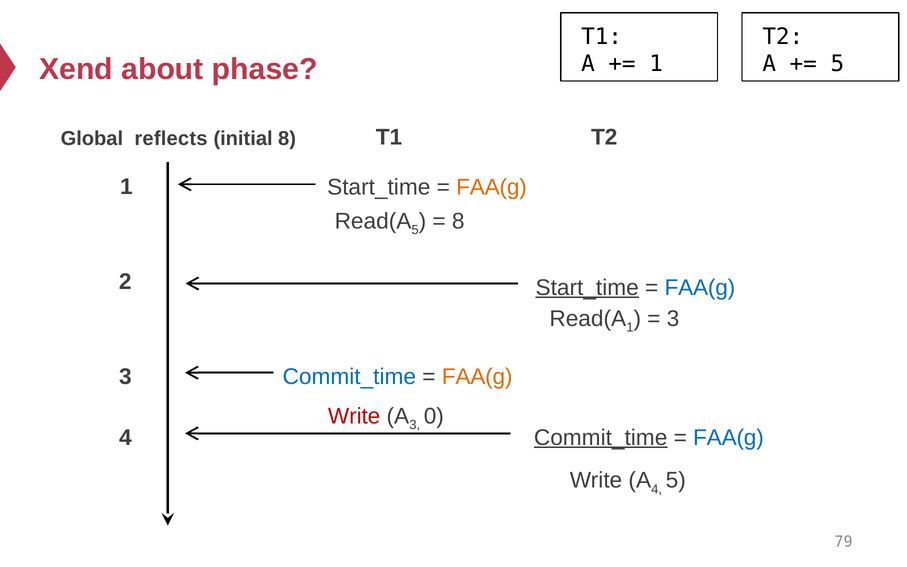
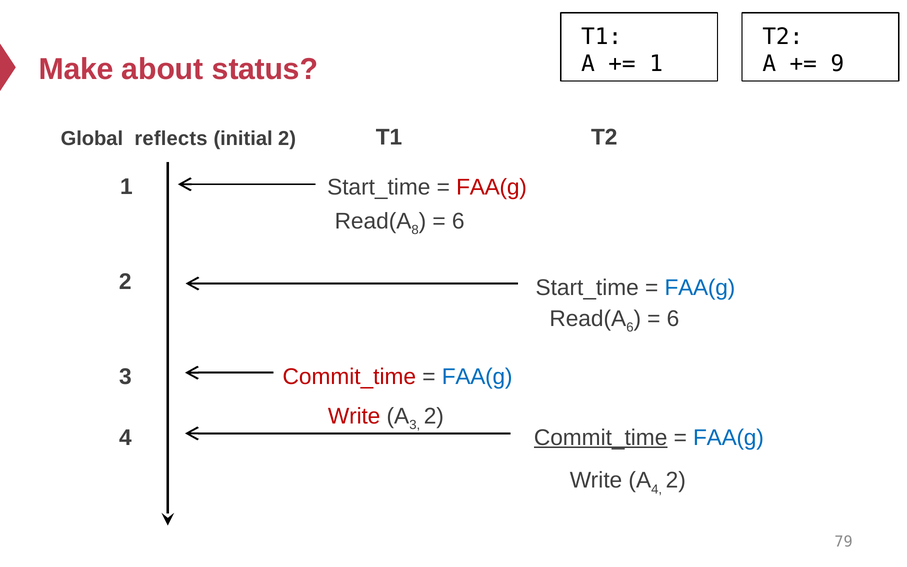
5: 5 -> 9 (837, 64)
Xend: Xend -> Make (76, 69)
phase: phase -> status (265, 69)
initial 8: 8 -> 2 (287, 138)
FAA(g colour: orange -> red (492, 187)
5: 5 -> 8 (415, 230)
8: 8 -> 6 (458, 221)
Start_time underline: present -> none (587, 288)
1: 1 -> 6 (630, 327)
3: 3 -> 6 (673, 318)
Commit_time colour: blue -> red (349, 377)
FAA(g colour: orange -> blue (477, 377)
3 0: 0 -> 2 (434, 416)
4 5: 5 -> 2 (676, 480)
